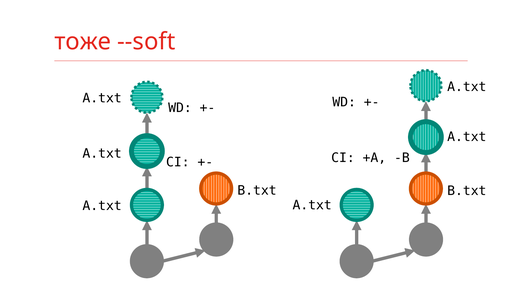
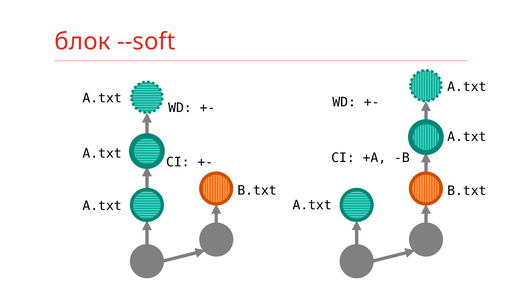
тоже: тоже -> блок (83, 42)
